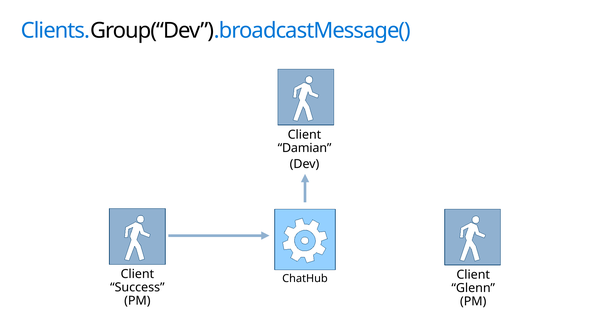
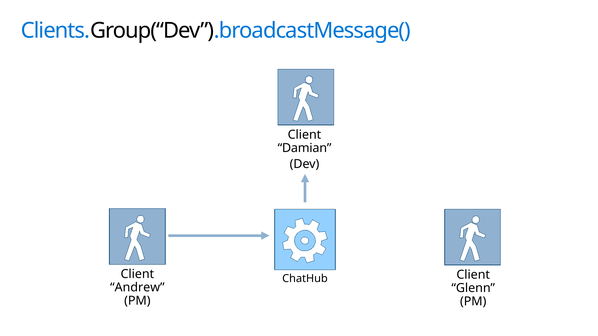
Success: Success -> Andrew (137, 288)
